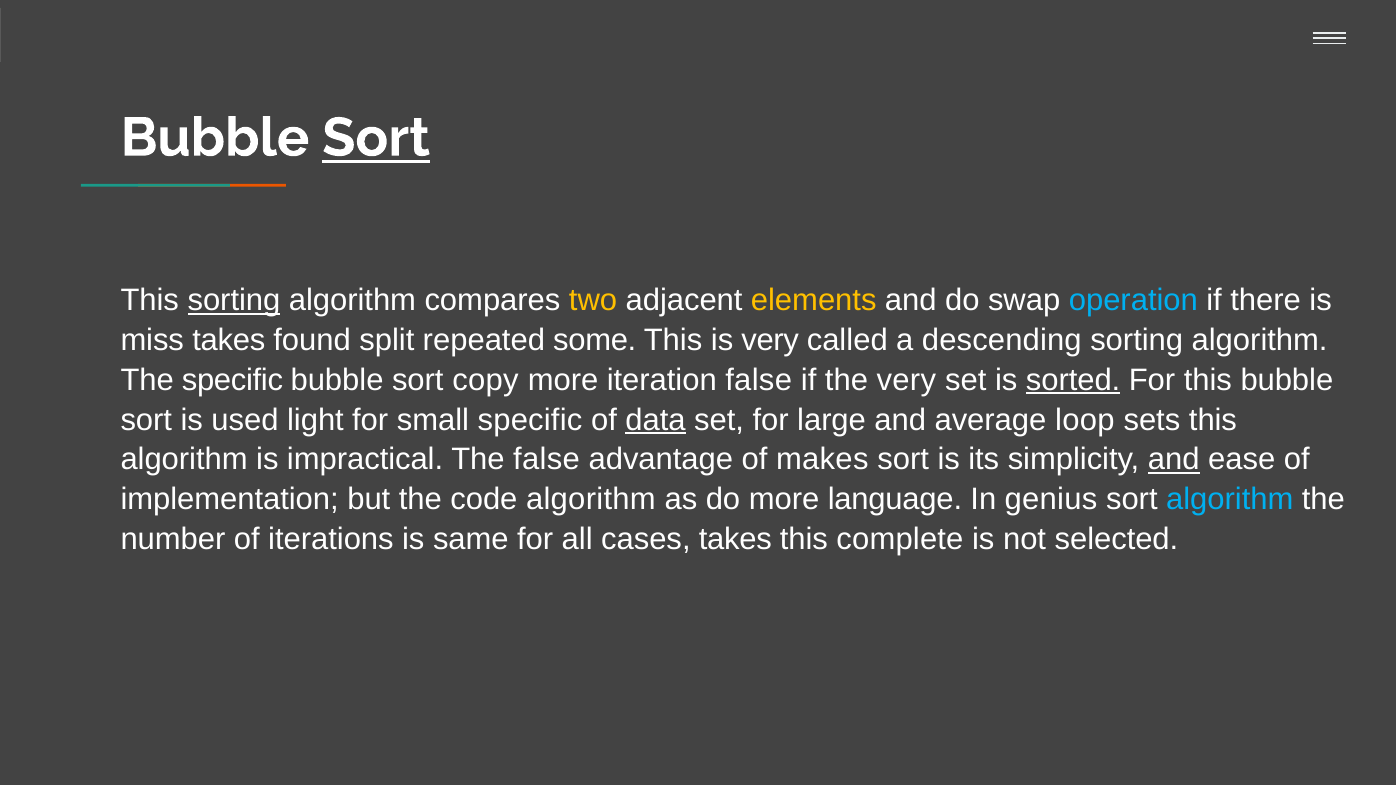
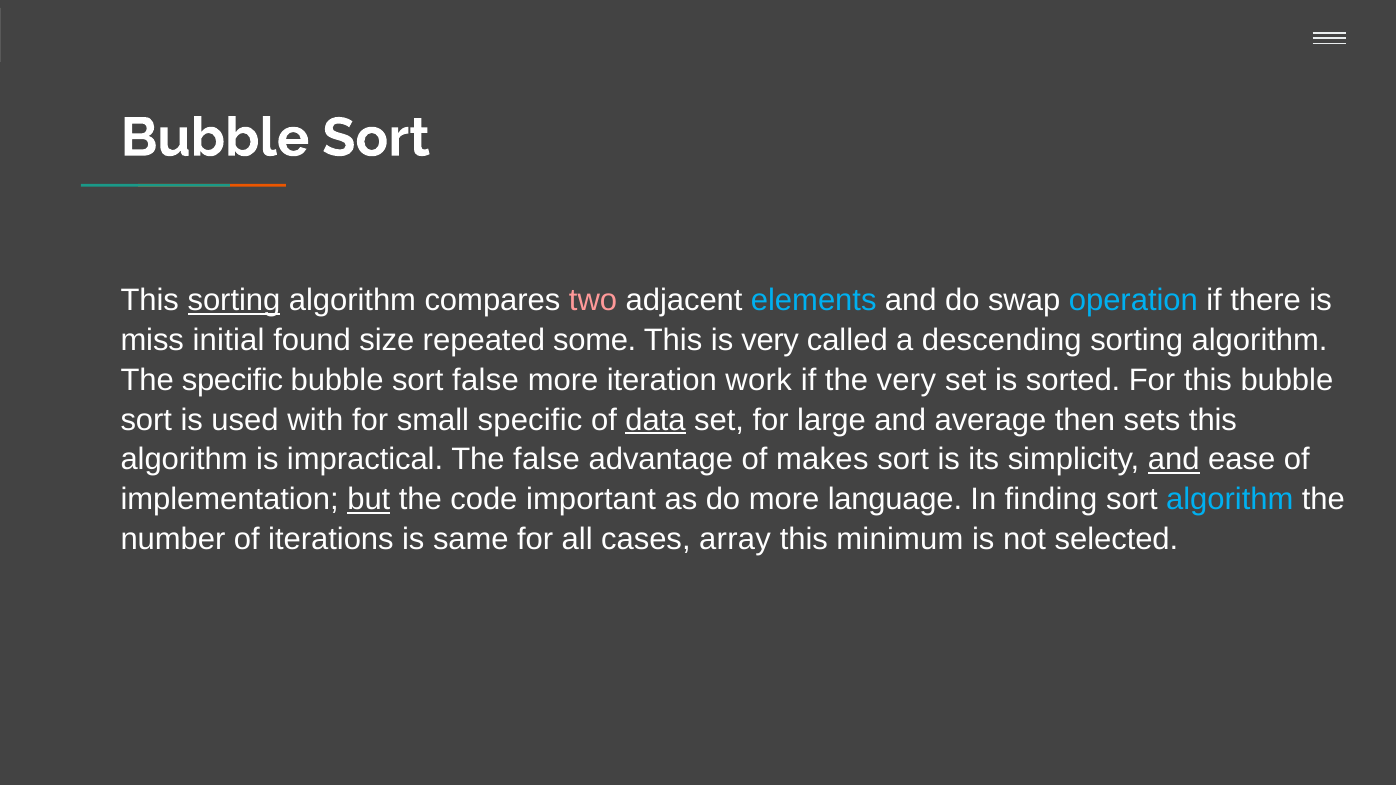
Sort underline: present -> none (376, 138)
two colour: yellow -> pink (593, 301)
elements colour: yellow -> light blue (814, 301)
miss takes: takes -> initial (229, 340)
split: split -> size (387, 340)
sort copy: copy -> false (485, 380)
iteration false: false -> work (759, 380)
sorted underline: present -> none (1073, 380)
light: light -> with (315, 420)
loop: loop -> then (1085, 420)
but underline: none -> present (369, 500)
code algorithm: algorithm -> important (591, 500)
genius: genius -> finding (1051, 500)
cases takes: takes -> array (735, 539)
complete: complete -> minimum (900, 539)
